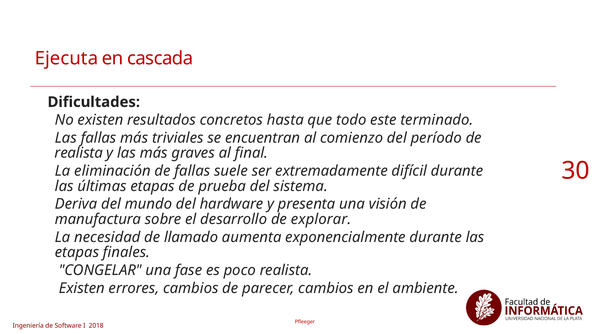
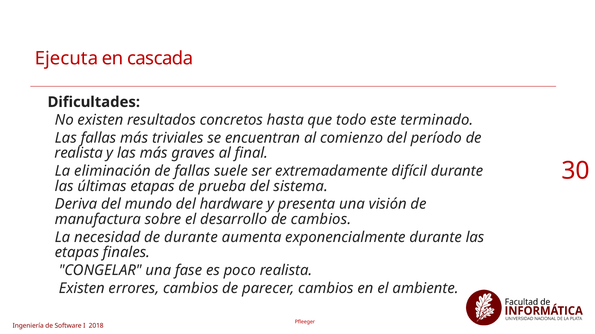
de explorar: explorar -> cambios (321, 220)
de llamado: llamado -> durante (191, 238)
